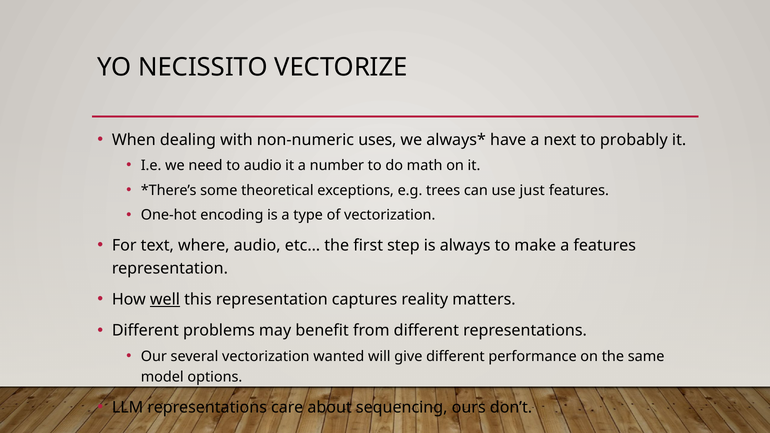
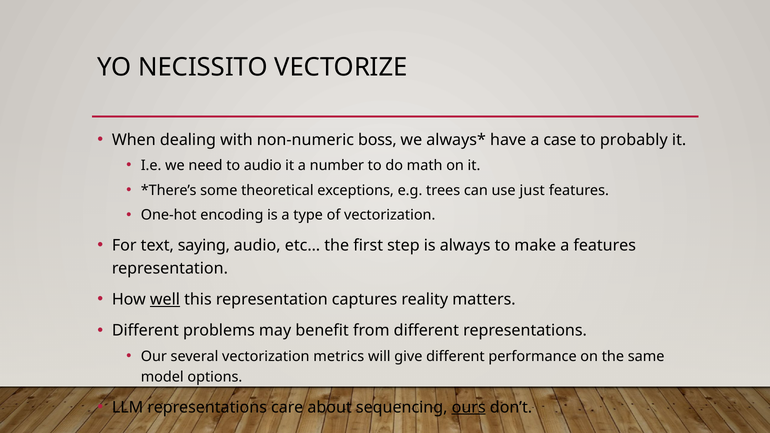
uses: uses -> boss (377, 140)
next: next -> case (560, 140)
where: where -> saying (204, 245)
wanted: wanted -> metrics (339, 356)
ours underline: none -> present (469, 407)
